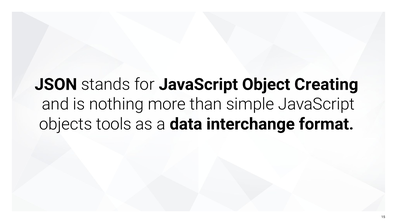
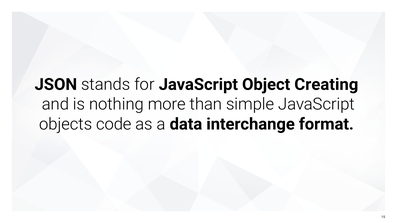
tools: tools -> code (114, 124)
